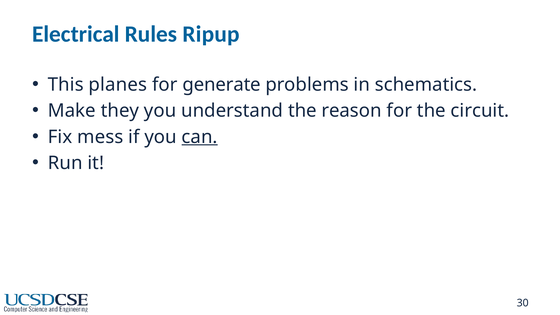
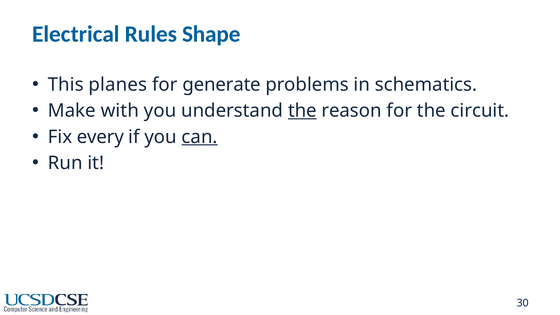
Ripup: Ripup -> Shape (211, 34)
they: they -> with (120, 111)
the underline: none -> present (302, 111)
mess: mess -> every (100, 137)
